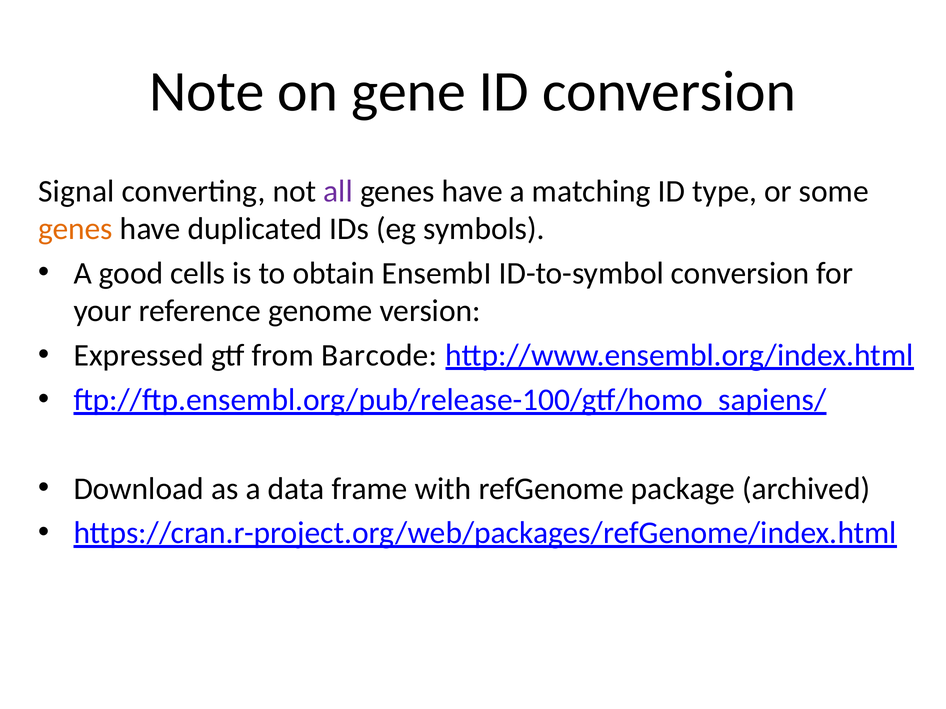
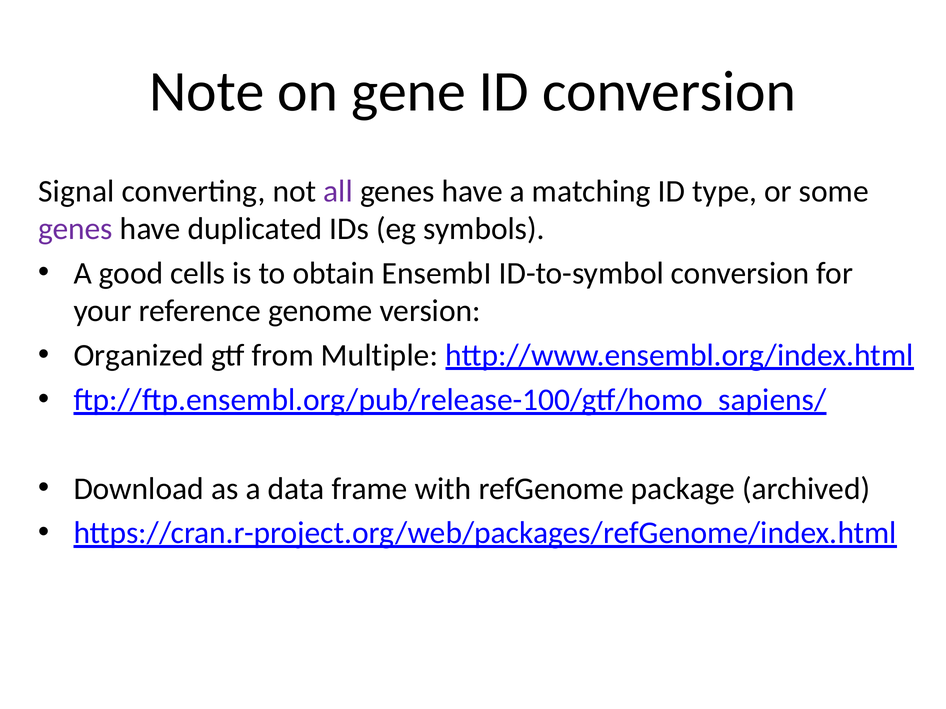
genes colour: orange -> purple (75, 229)
Expressed: Expressed -> Organized (139, 355)
Barcode: Barcode -> Multiple (380, 355)
